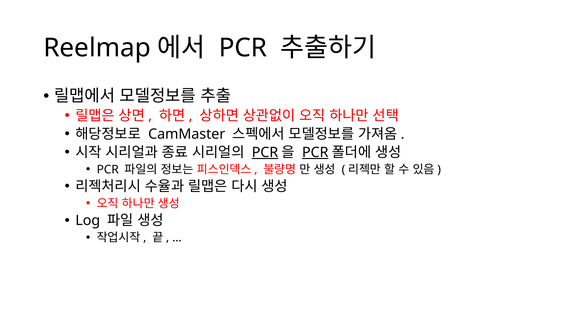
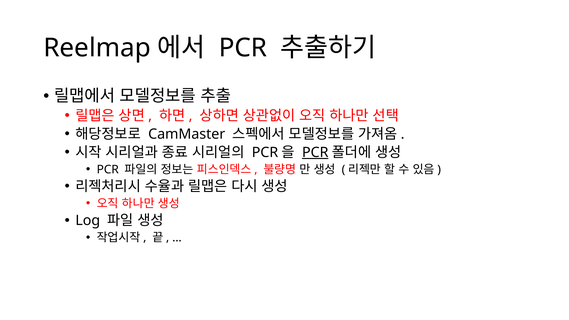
PCR underline: present -> none (265, 152)
